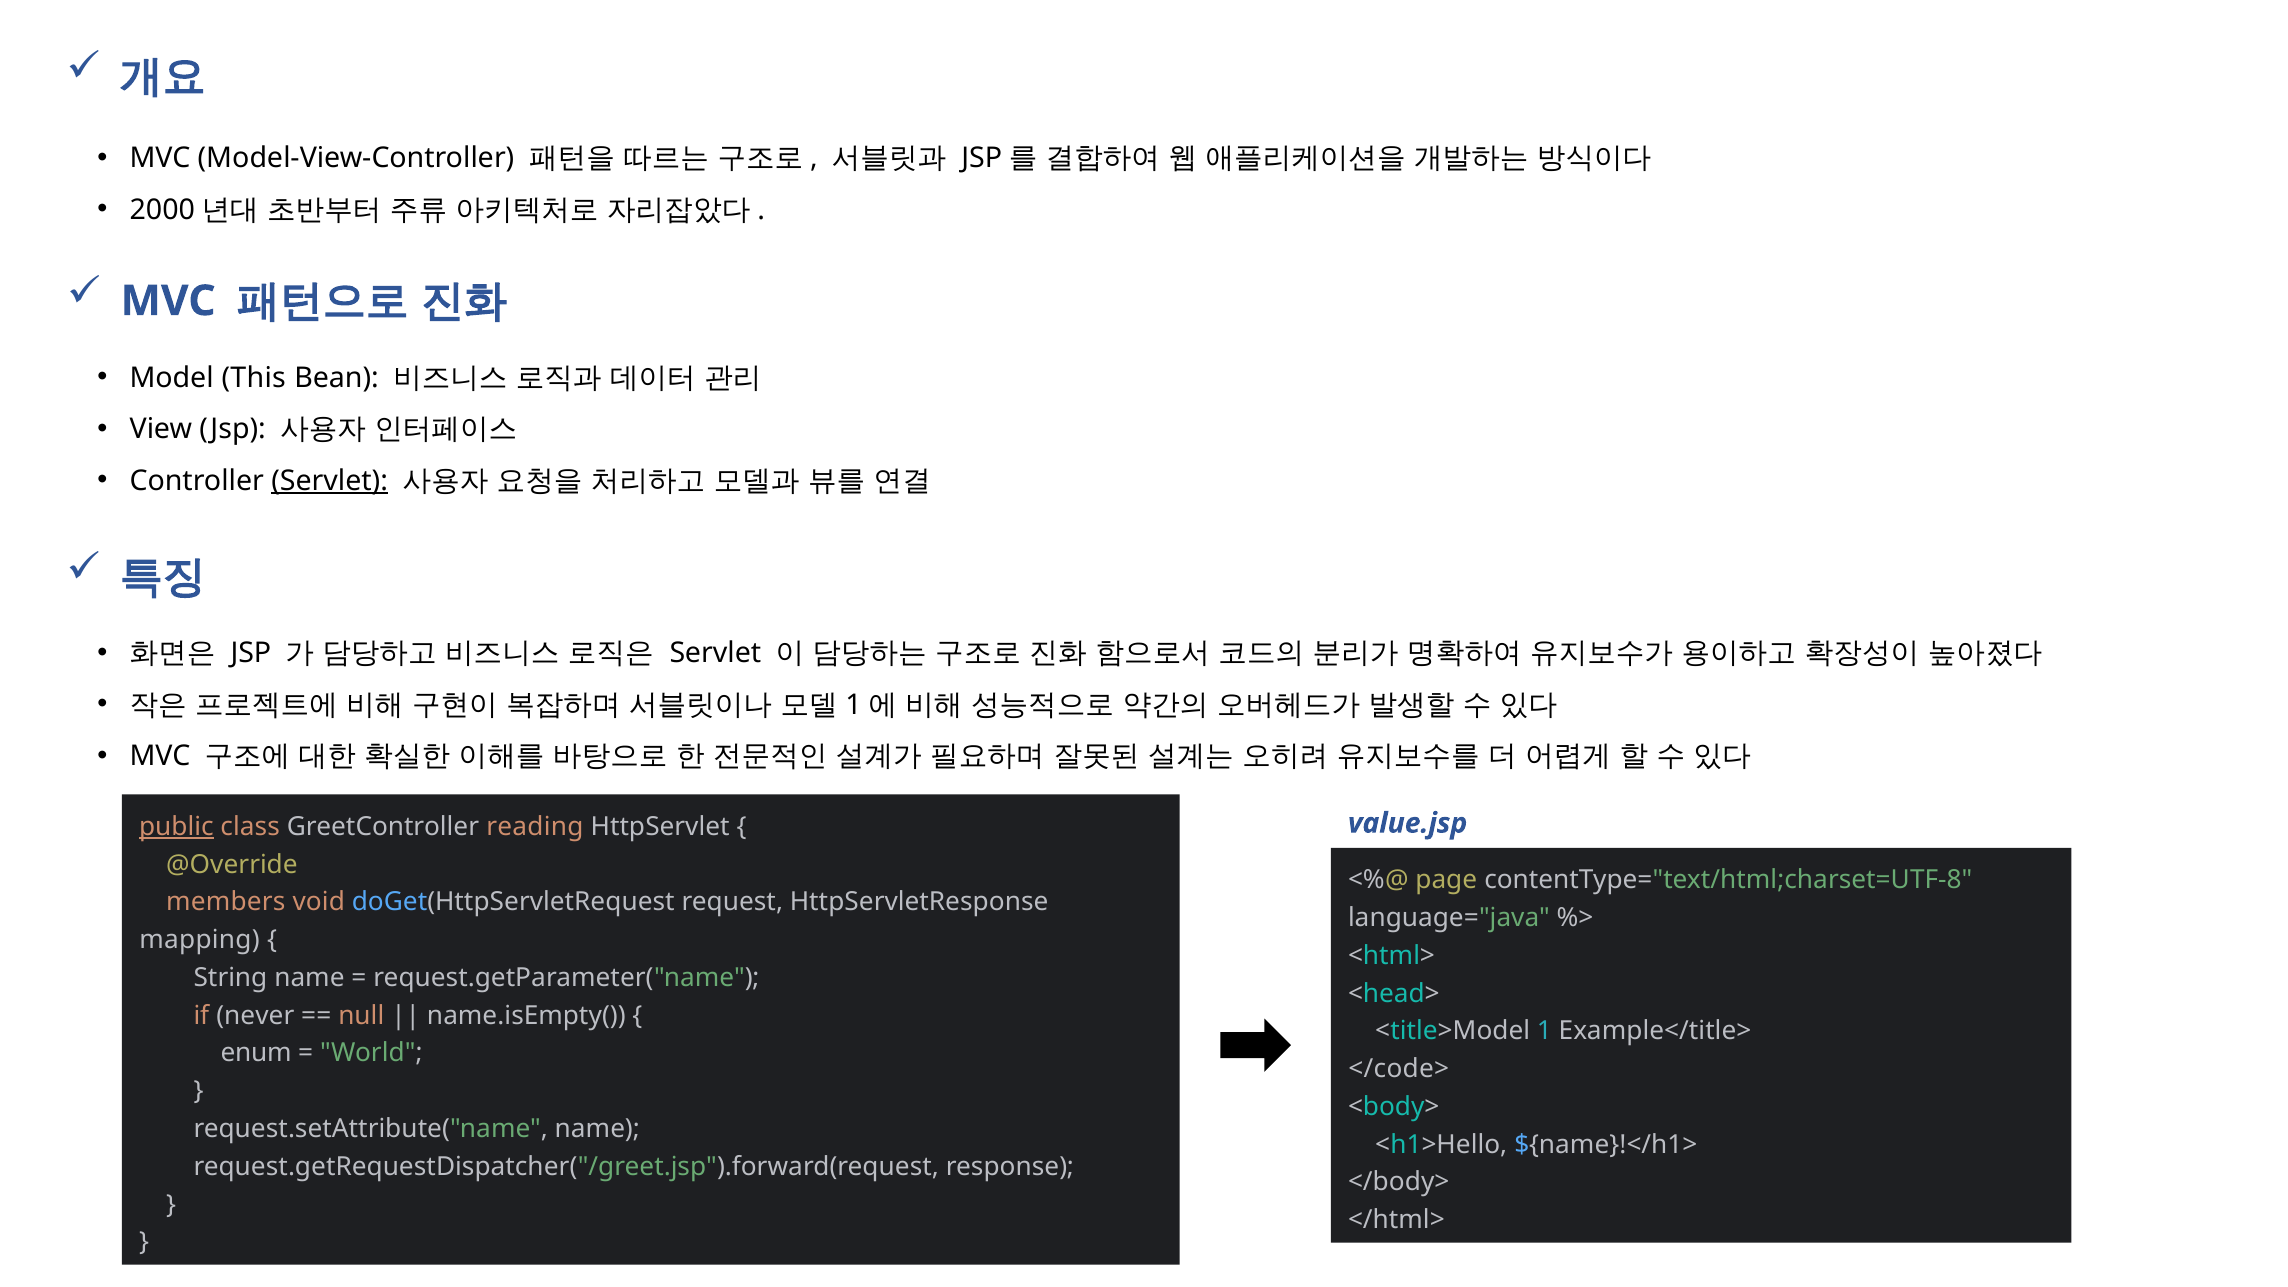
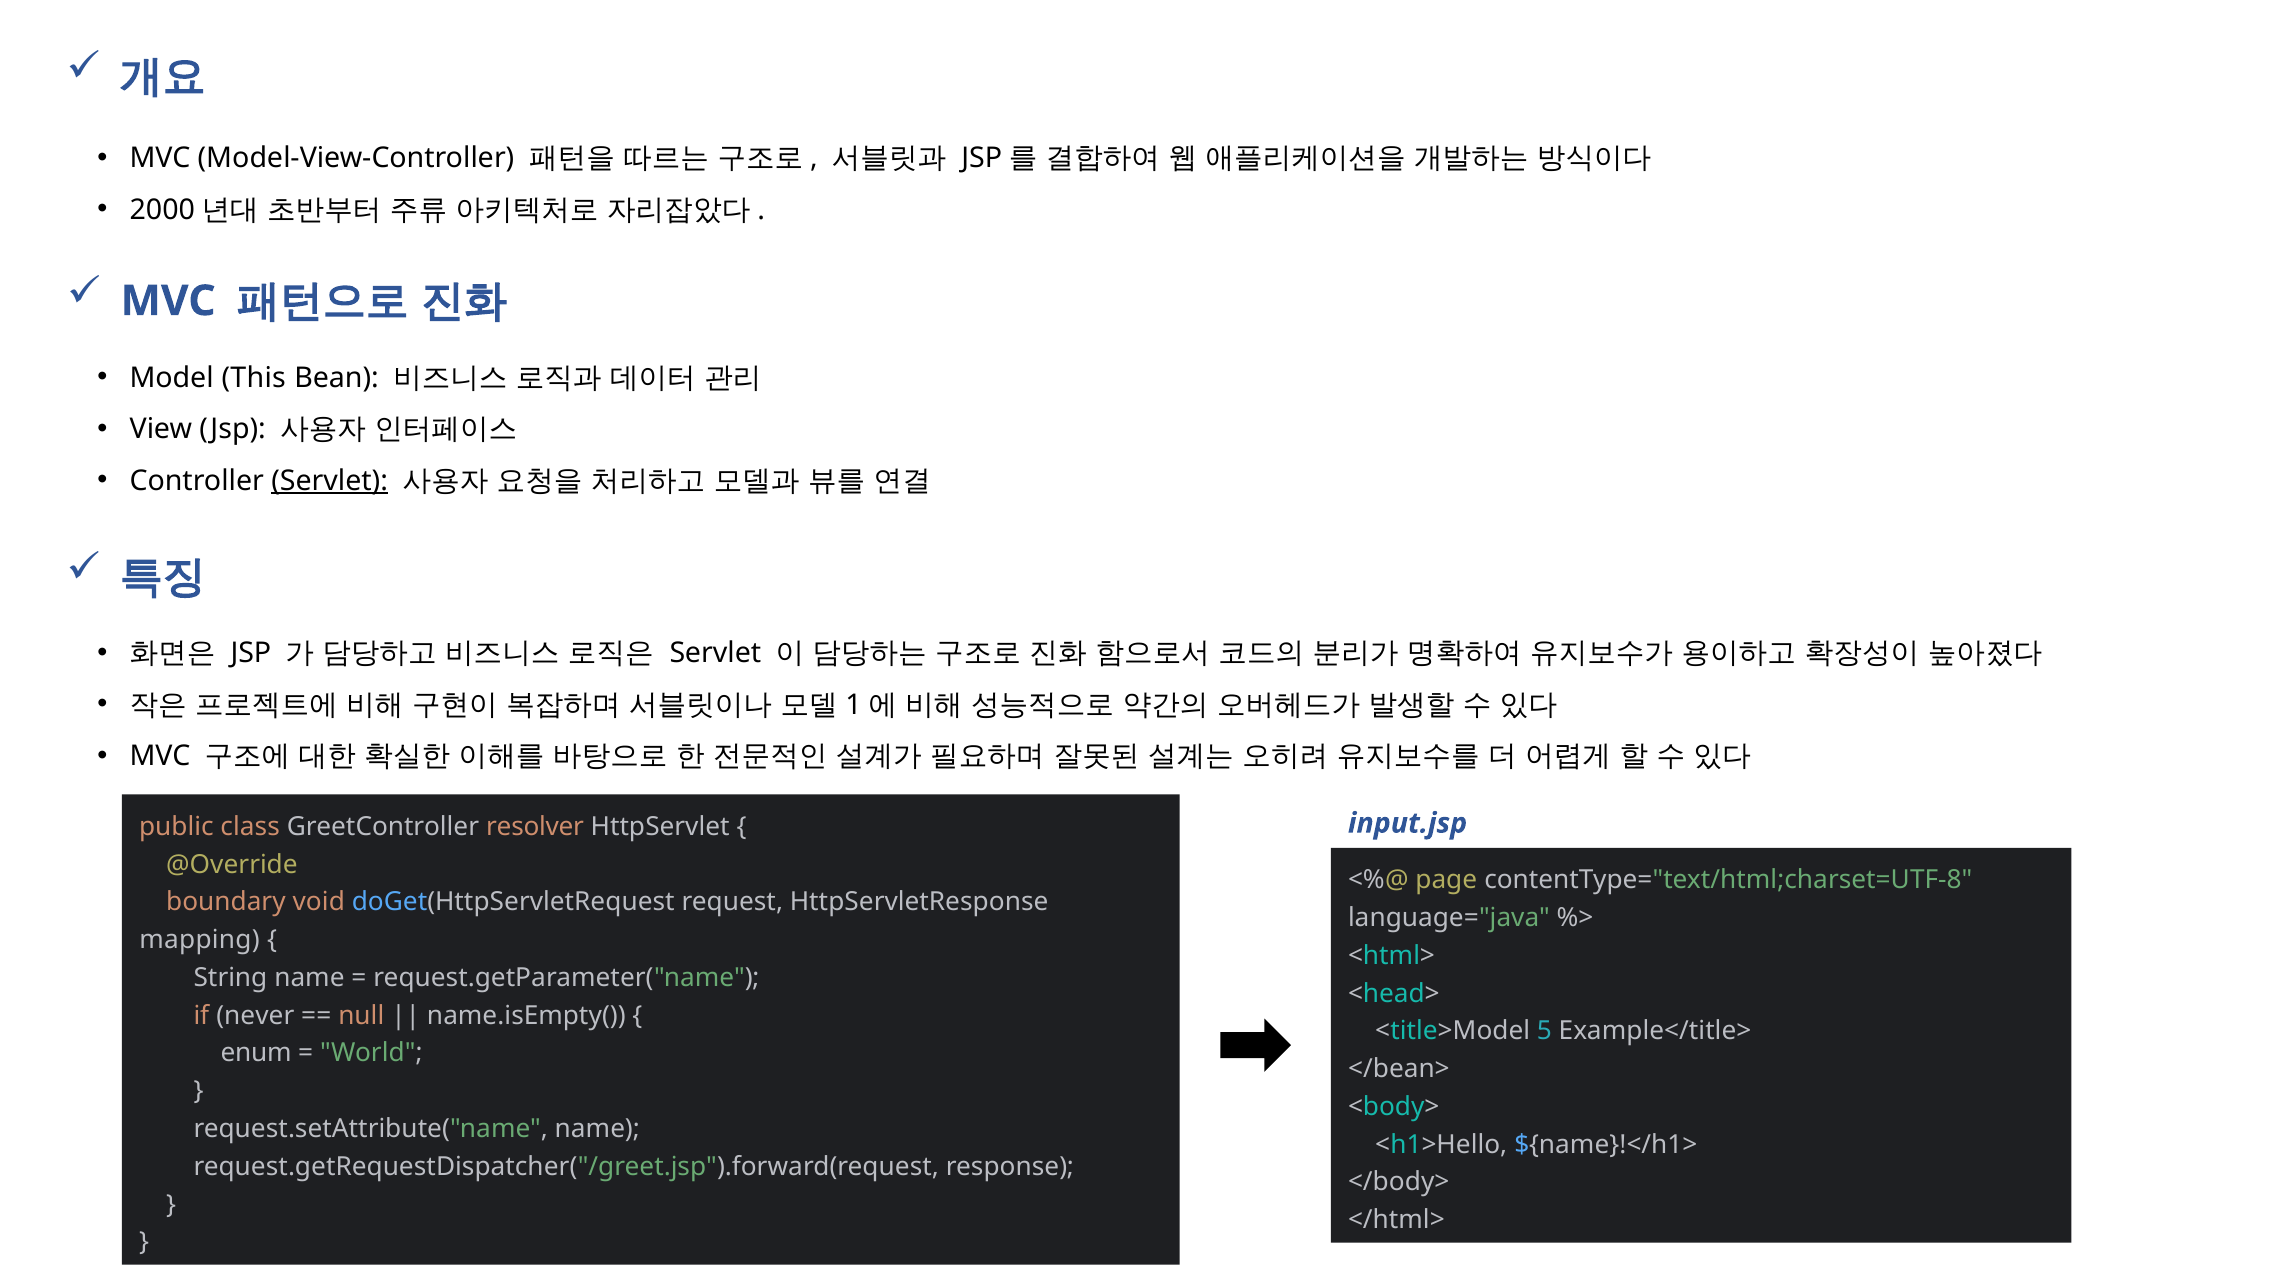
value.jsp: value.jsp -> input.jsp (1408, 823)
public underline: present -> none (176, 827)
reading: reading -> resolver (535, 827)
members: members -> boundary (226, 902)
1: 1 -> 5 (1544, 1031)
</code>: </code> -> </bean> (1399, 1069)
